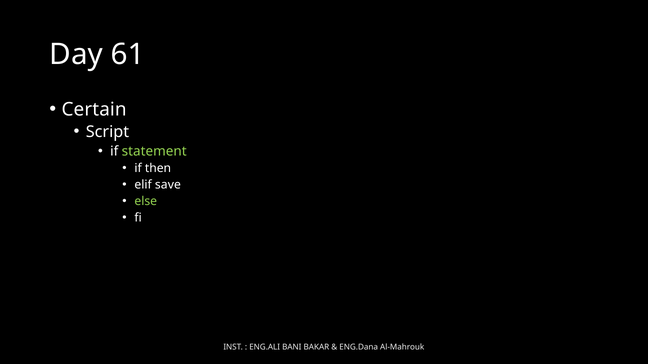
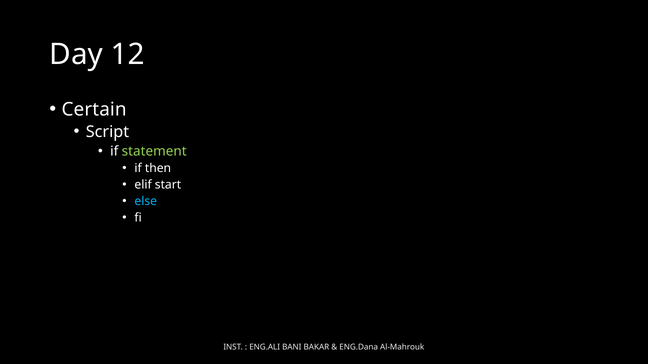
61: 61 -> 12 (128, 54)
save: save -> start (168, 185)
else colour: light green -> light blue (146, 202)
